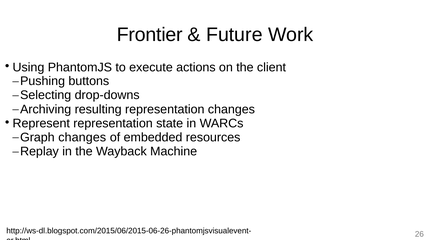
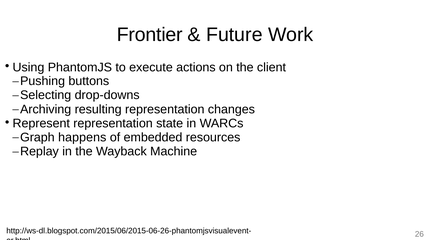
Graph changes: changes -> happens (82, 137)
